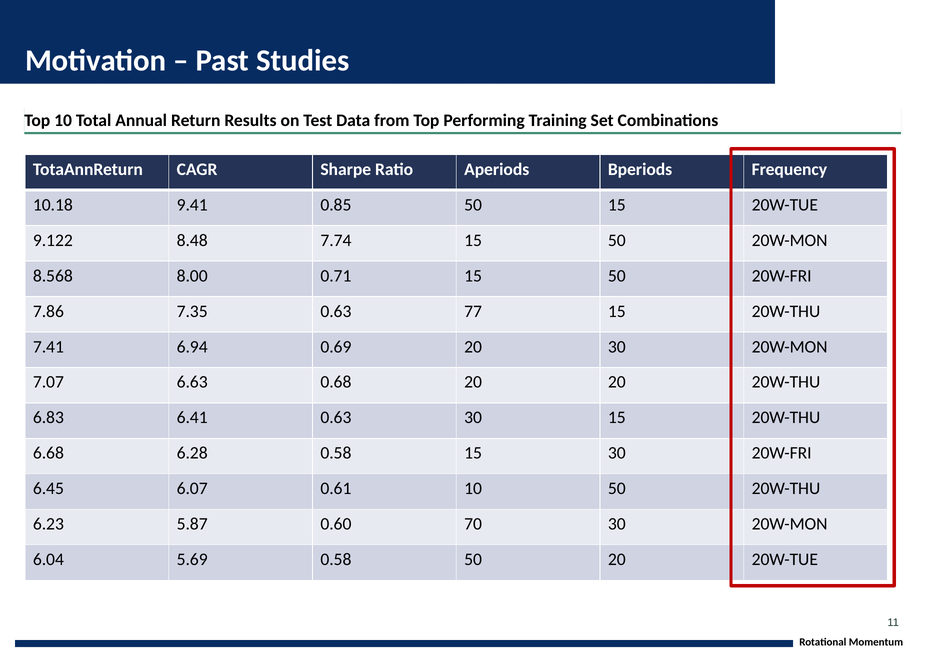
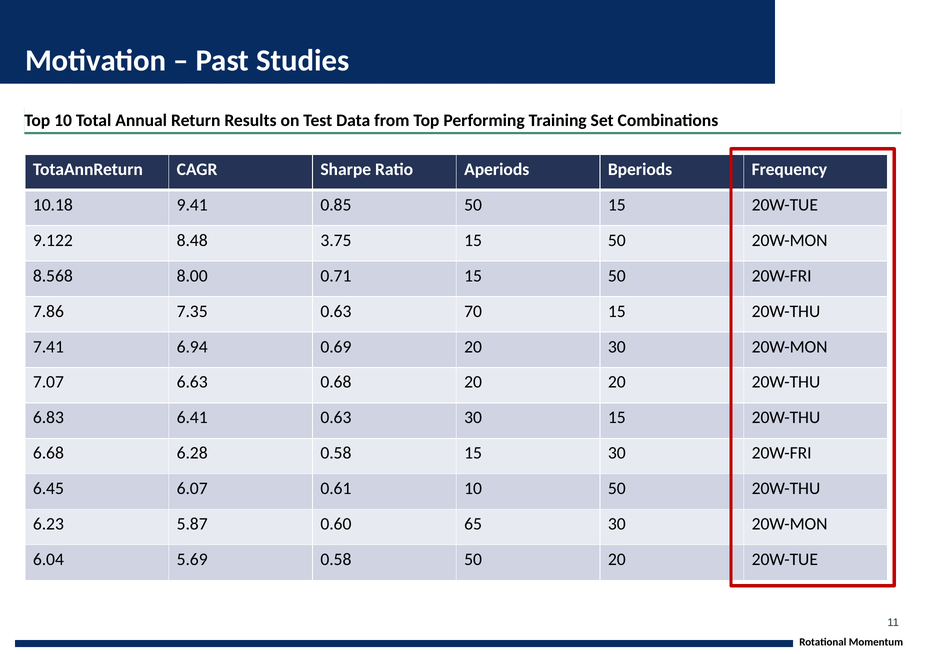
7.74: 7.74 -> 3.75 (336, 241)
77: 77 -> 70 (473, 312)
70: 70 -> 65 (473, 525)
